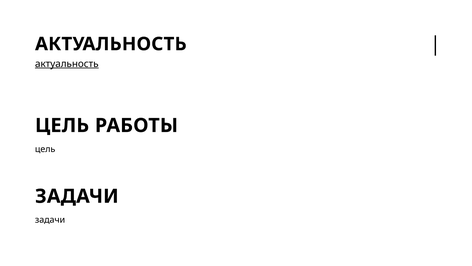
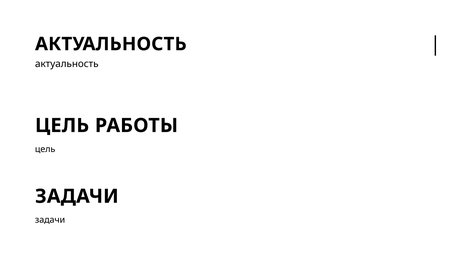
актуальность underline: present -> none (67, 64)
